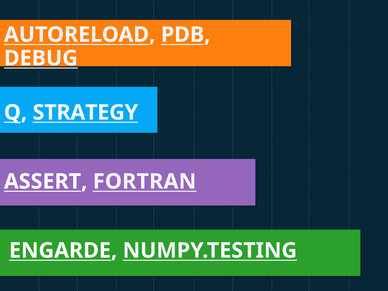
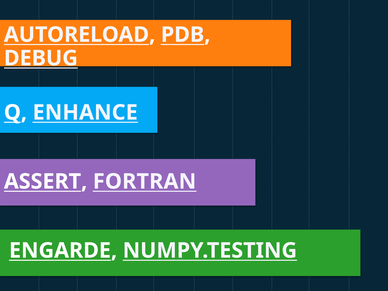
STRATEGY: STRATEGY -> ENHANCE (85, 112)
